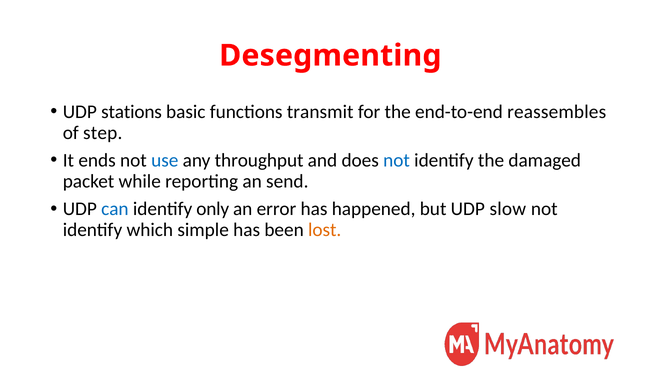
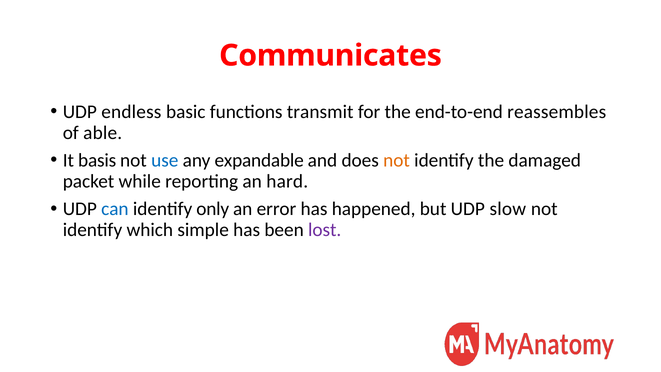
Desegmenting: Desegmenting -> Communicates (331, 56)
stations: stations -> endless (131, 112)
step: step -> able (103, 133)
ends: ends -> basis (97, 160)
throughput: throughput -> expandable (259, 160)
not colour: blue -> orange (397, 160)
send: send -> hard (287, 181)
lost colour: orange -> purple (325, 230)
